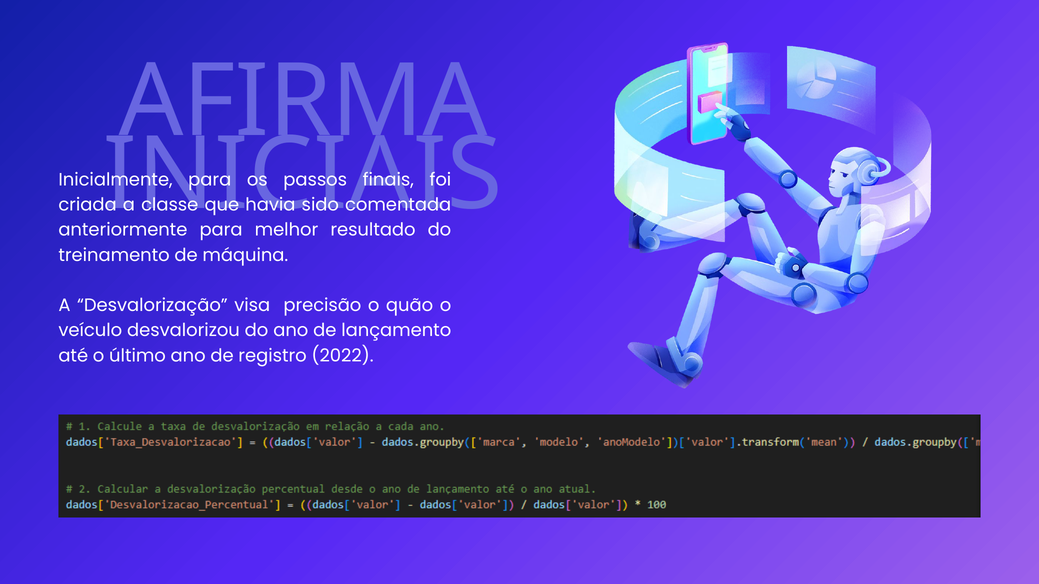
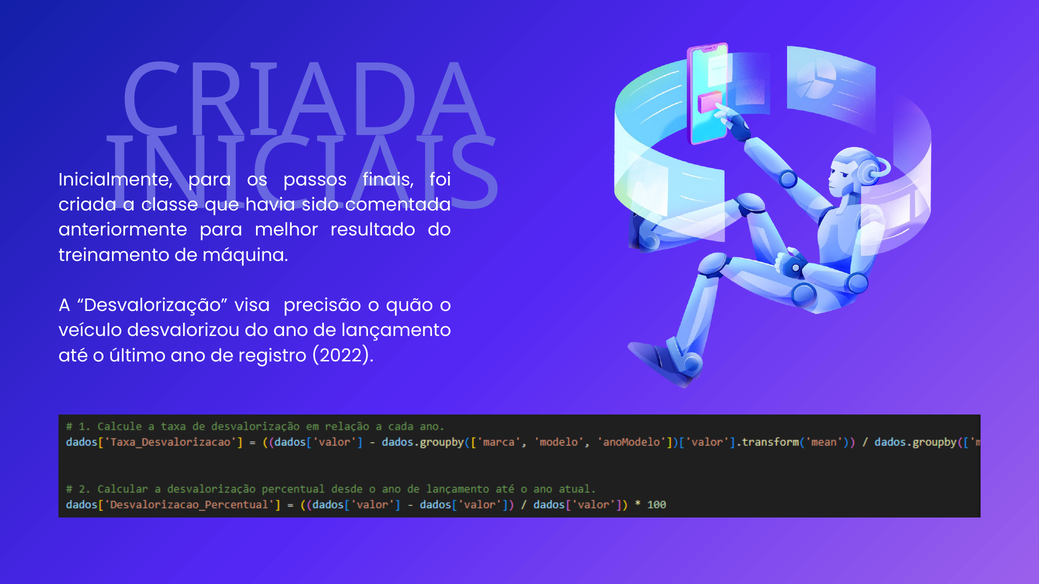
AFIRMA: AFIRMA -> CRIADA (303, 102)
